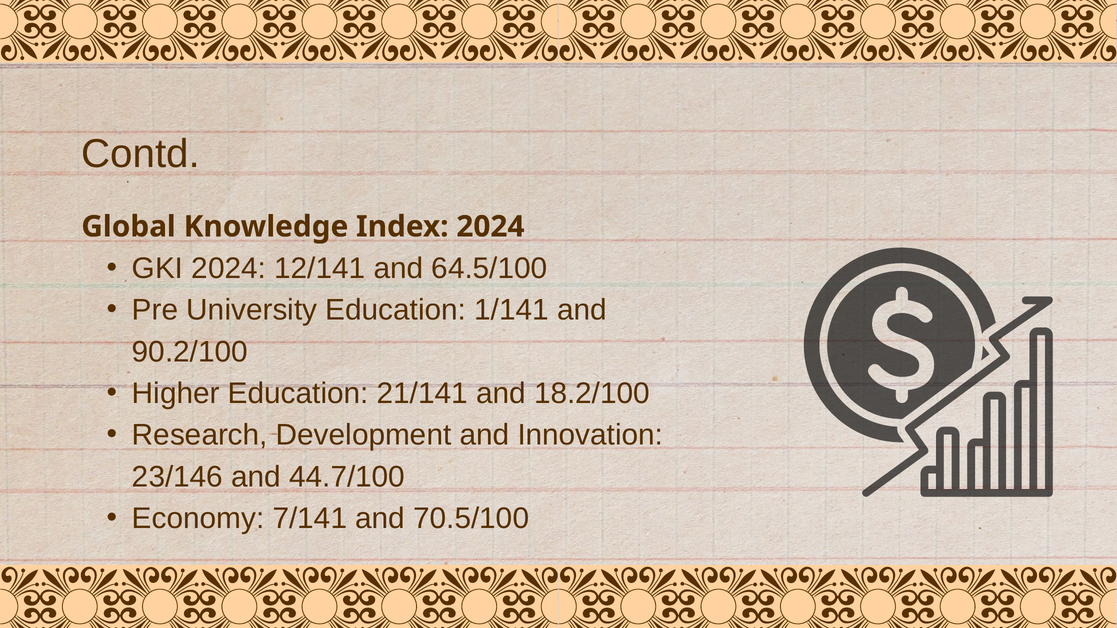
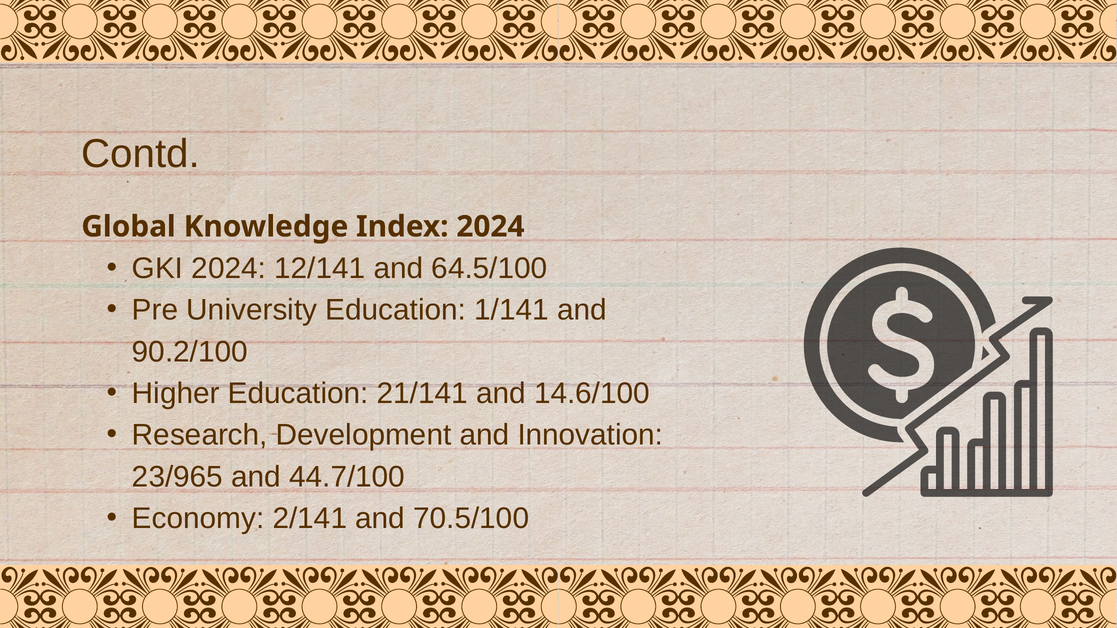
18.2/100: 18.2/100 -> 14.6/100 (592, 394)
23/146: 23/146 -> 23/965 (177, 477)
7/141: 7/141 -> 2/141 (310, 519)
